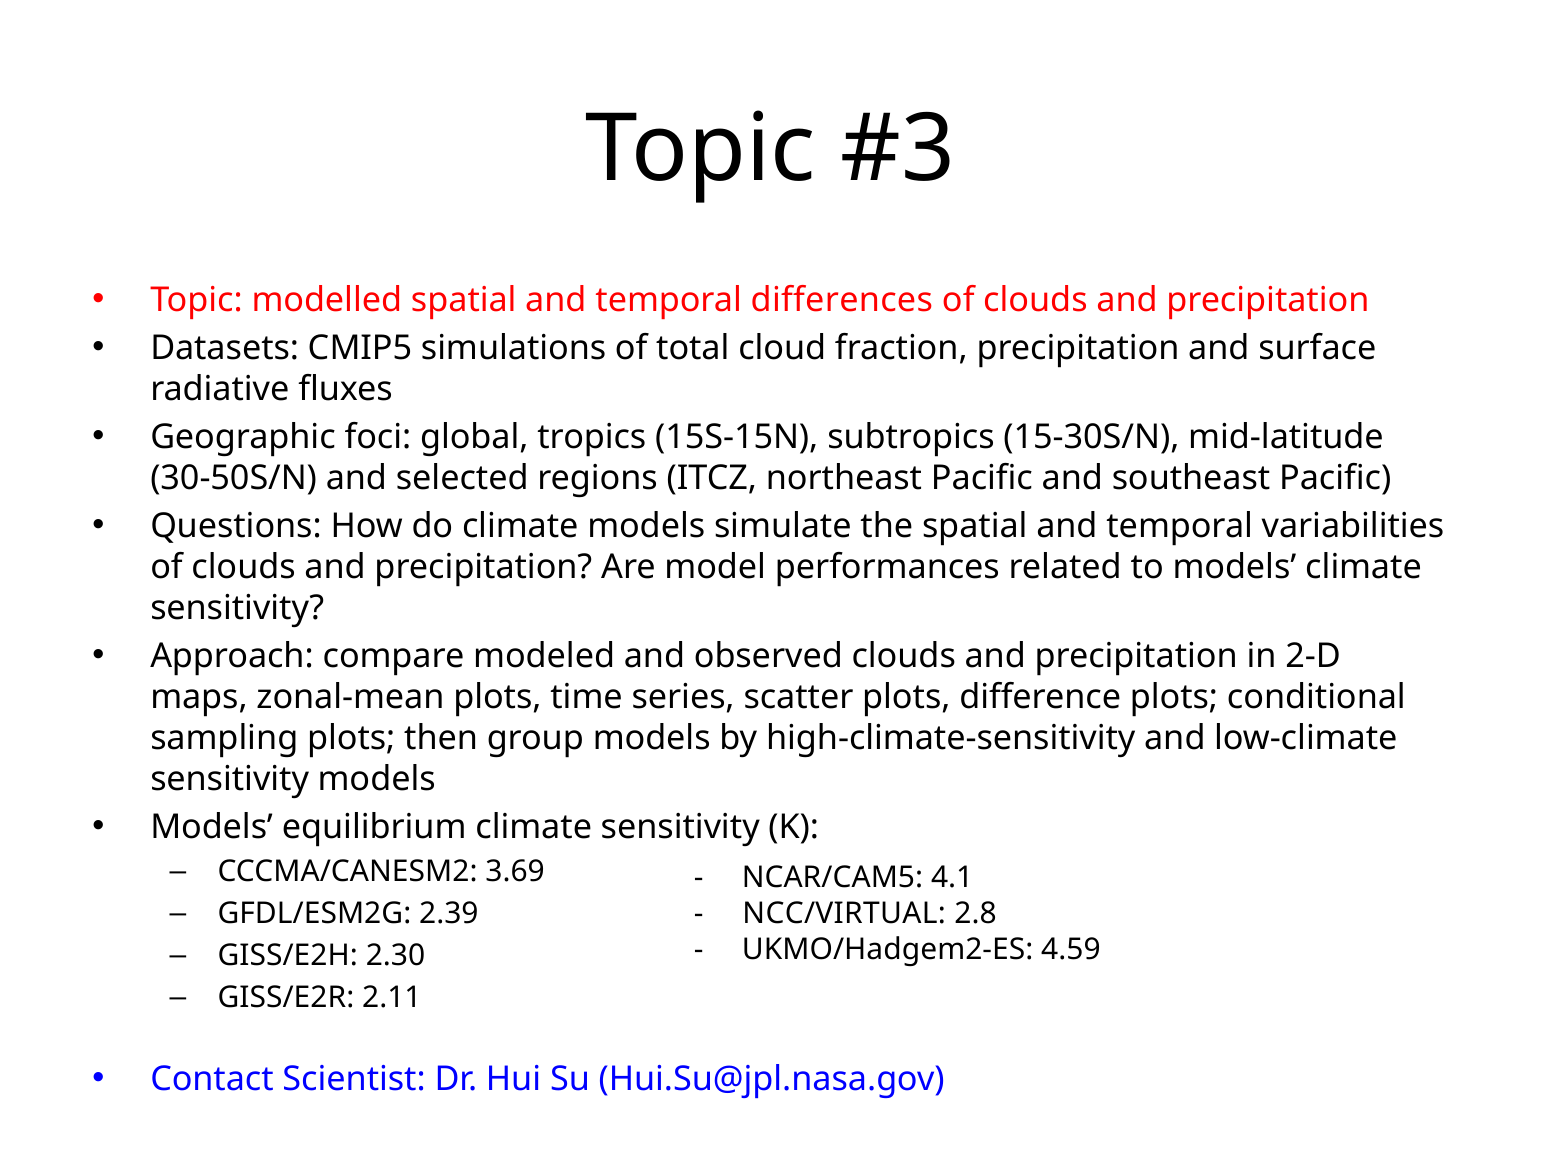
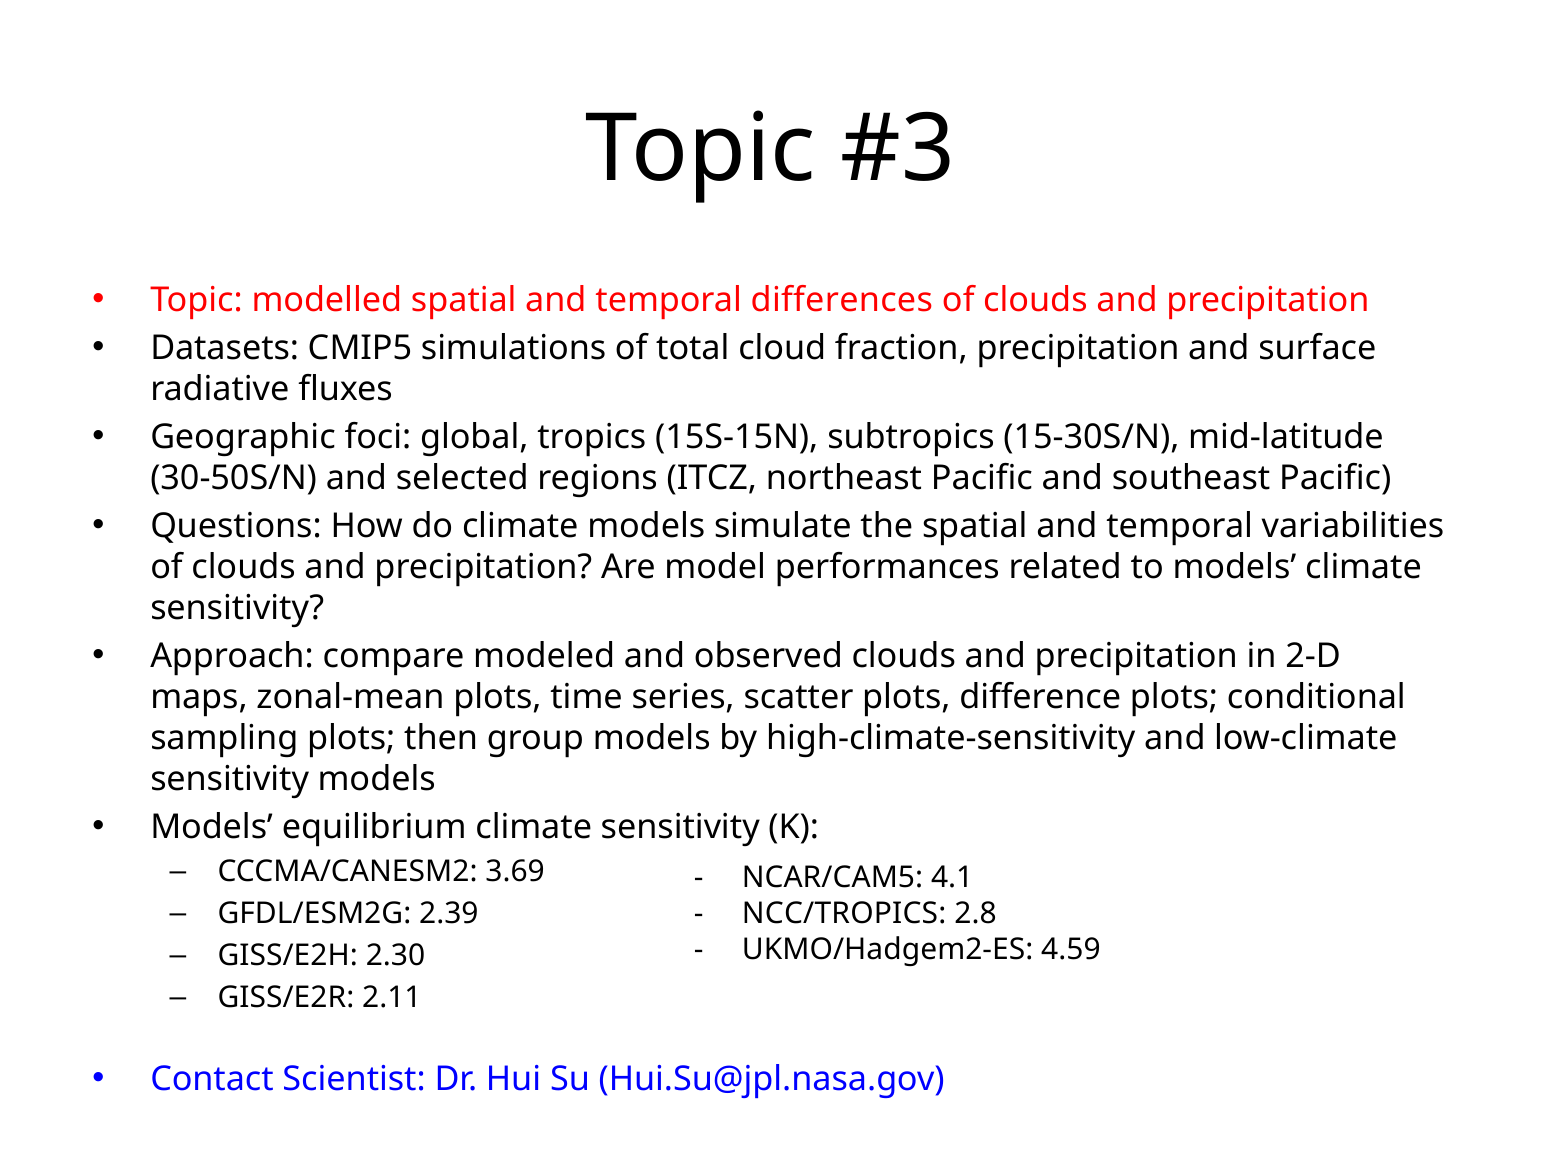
NCC/VIRTUAL: NCC/VIRTUAL -> NCC/TROPICS (844, 913)
